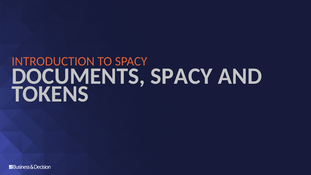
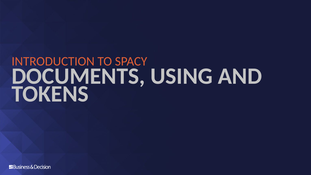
DOCUMENTS SPACY: SPACY -> USING (181, 76)
